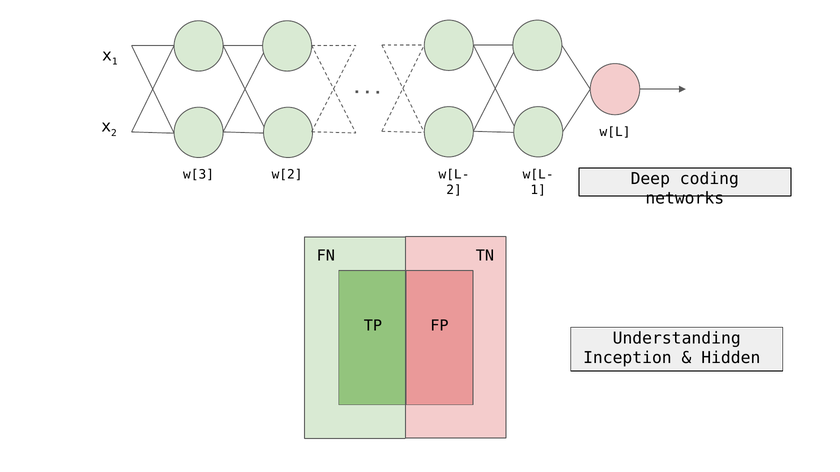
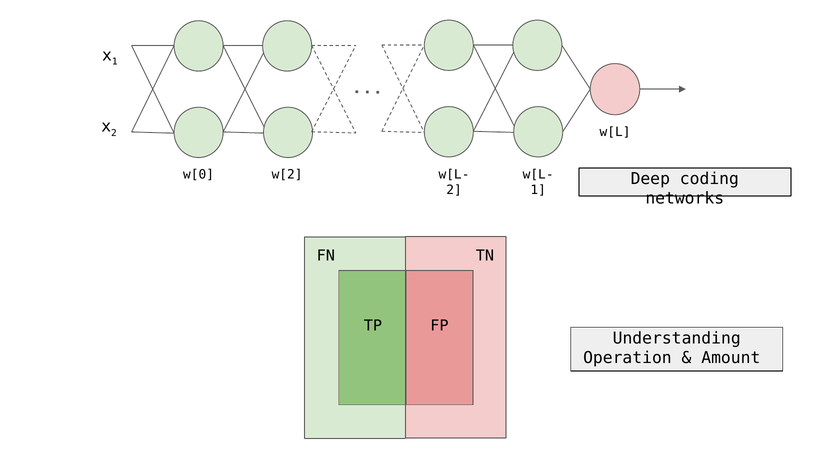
w[3: w[3 -> w[0 (199, 175)
Inception: Inception -> Operation (627, 358)
Hidden: Hidden -> Amount (731, 358)
